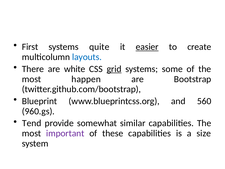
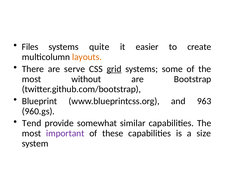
First: First -> Files (30, 47)
easier underline: present -> none (147, 47)
layouts colour: blue -> orange (87, 57)
white: white -> serve (75, 69)
happen: happen -> without (86, 79)
560: 560 -> 963 (204, 101)
